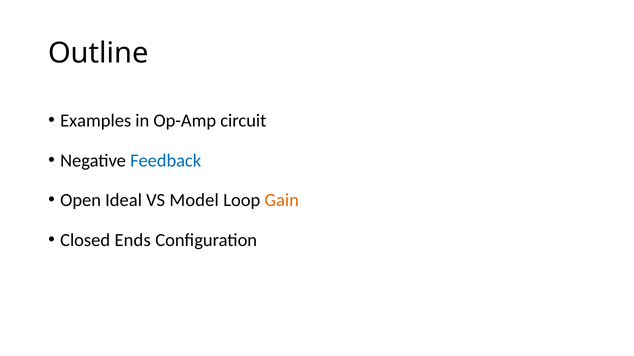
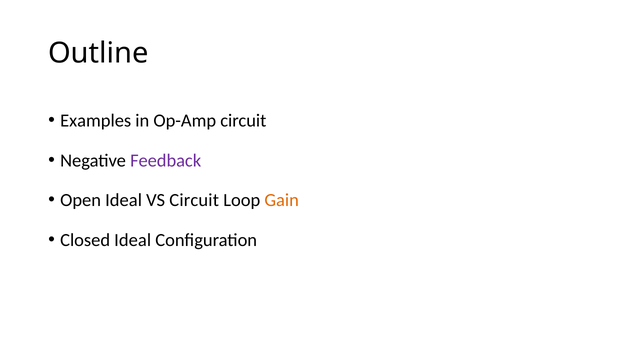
Feedback colour: blue -> purple (166, 161)
VS Model: Model -> Circuit (194, 201)
Closed Ends: Ends -> Ideal (133, 241)
